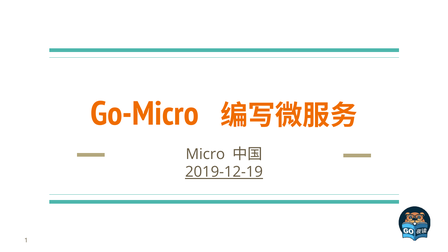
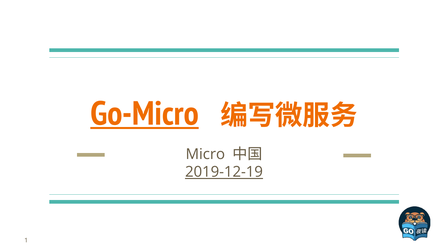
Go-Micro underline: none -> present (145, 114)
